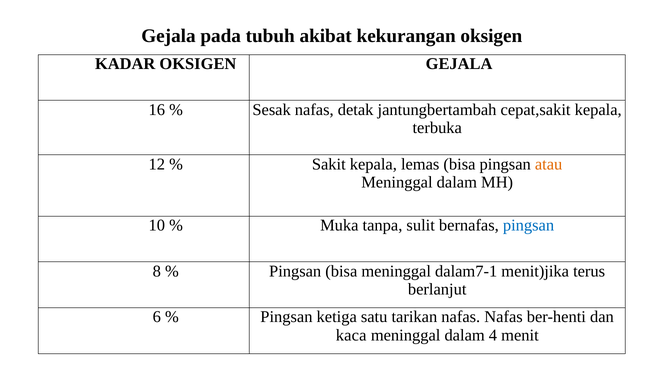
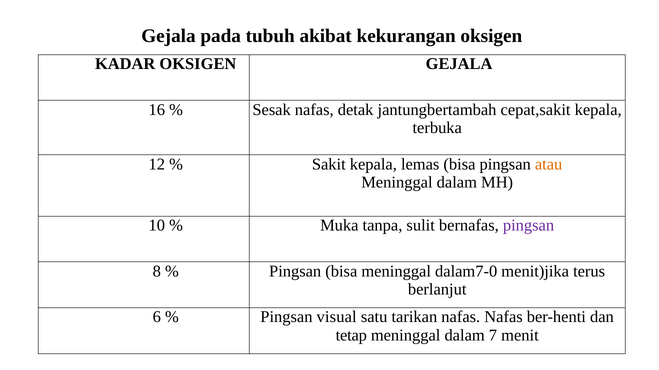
pingsan colour: blue -> purple (529, 226)
dalam7-1: dalam7-1 -> dalam7-0 (466, 272)
ketiga: ketiga -> visual (337, 318)
kaca: kaca -> tetap (351, 336)
4: 4 -> 7 (493, 336)
